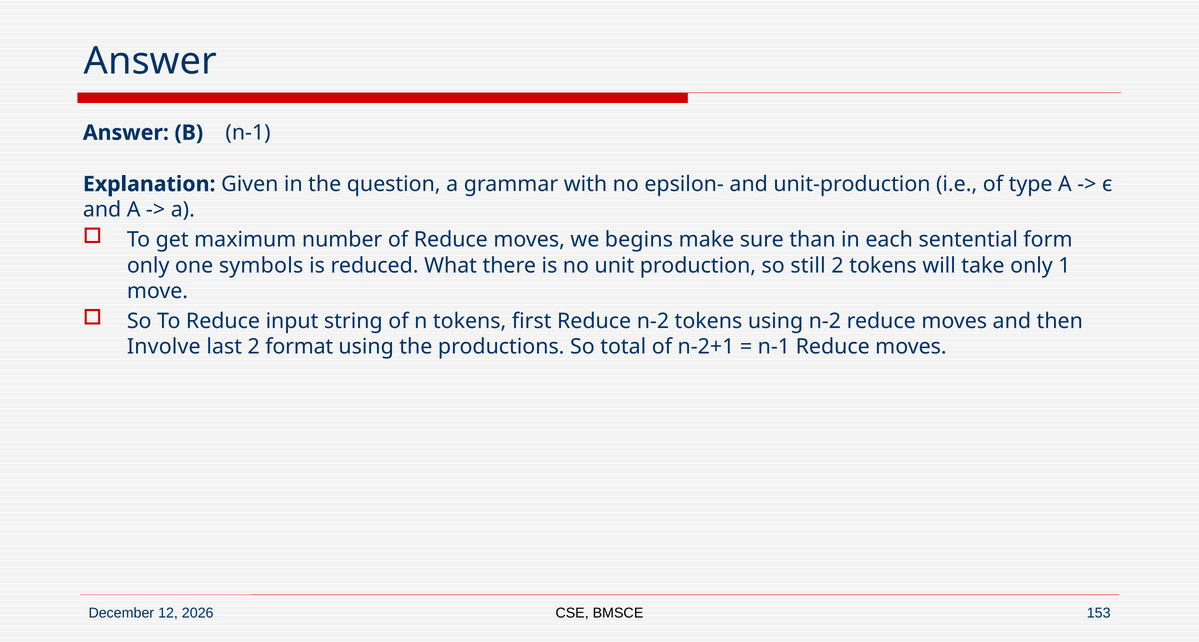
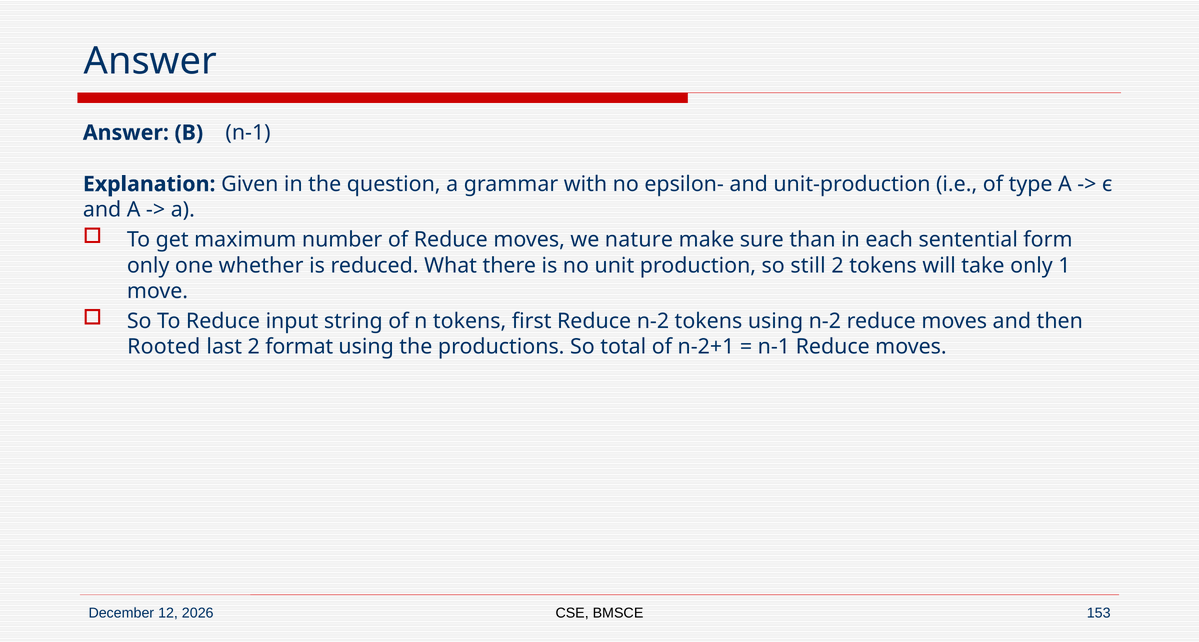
begins: begins -> nature (639, 240)
symbols: symbols -> whether (261, 266)
Involve: Involve -> Rooted (164, 347)
